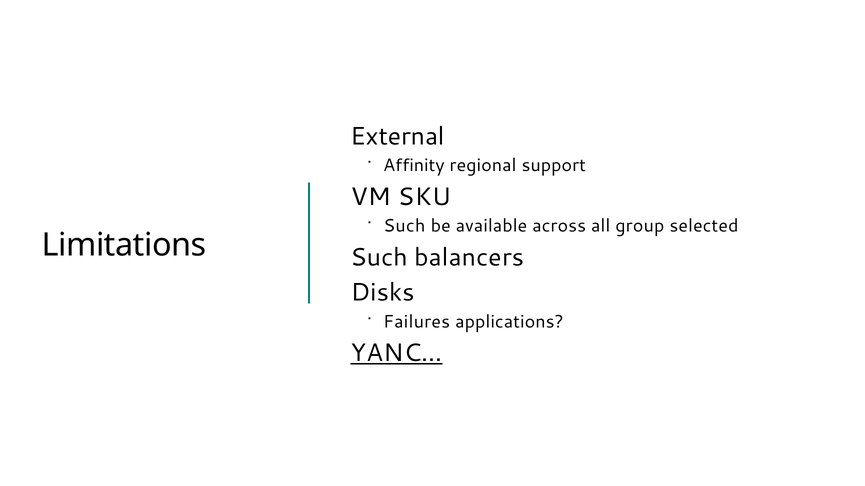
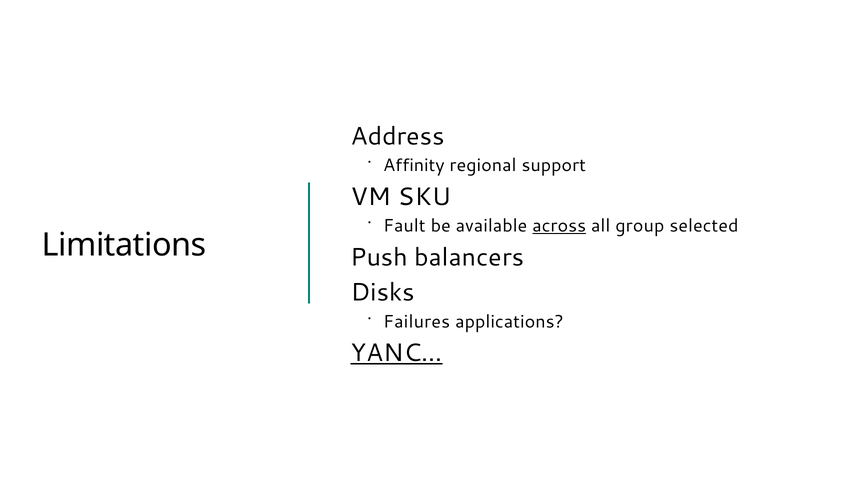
External: External -> Address (398, 136)
Such: Such -> Fault (404, 226)
across underline: none -> present (559, 226)
Such: Such -> Push (379, 258)
